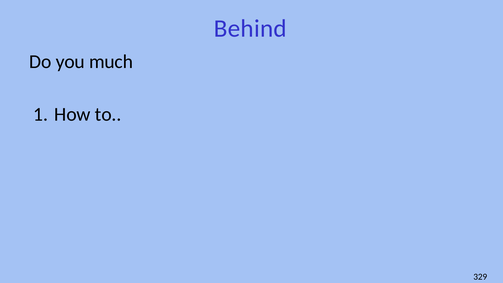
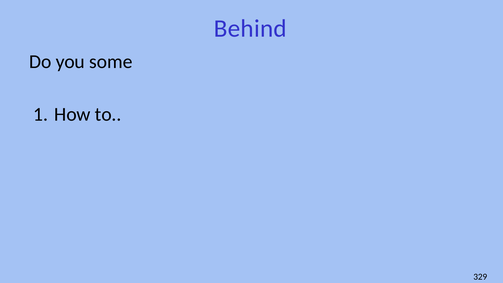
much: much -> some (111, 62)
